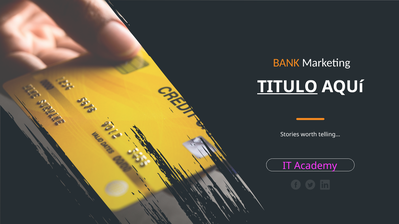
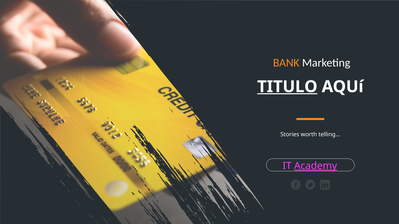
Academy underline: none -> present (316, 166)
